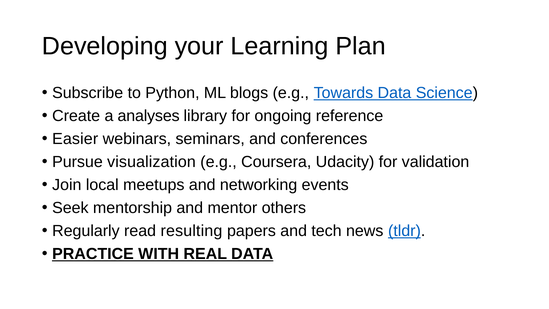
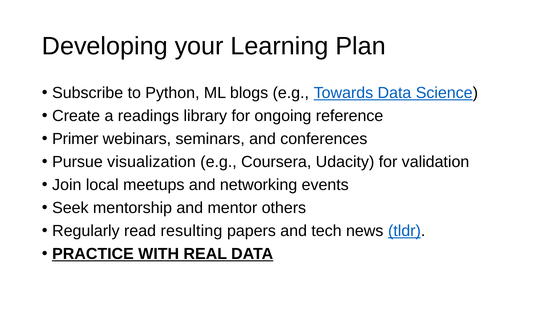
analyses: analyses -> readings (148, 116)
Easier: Easier -> Primer (75, 139)
